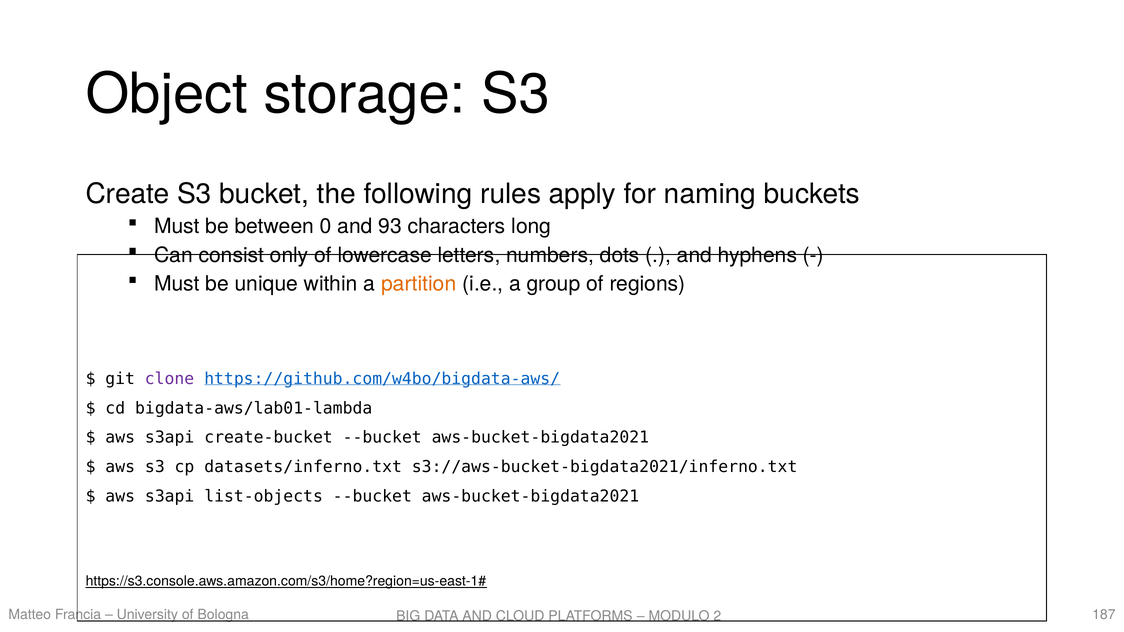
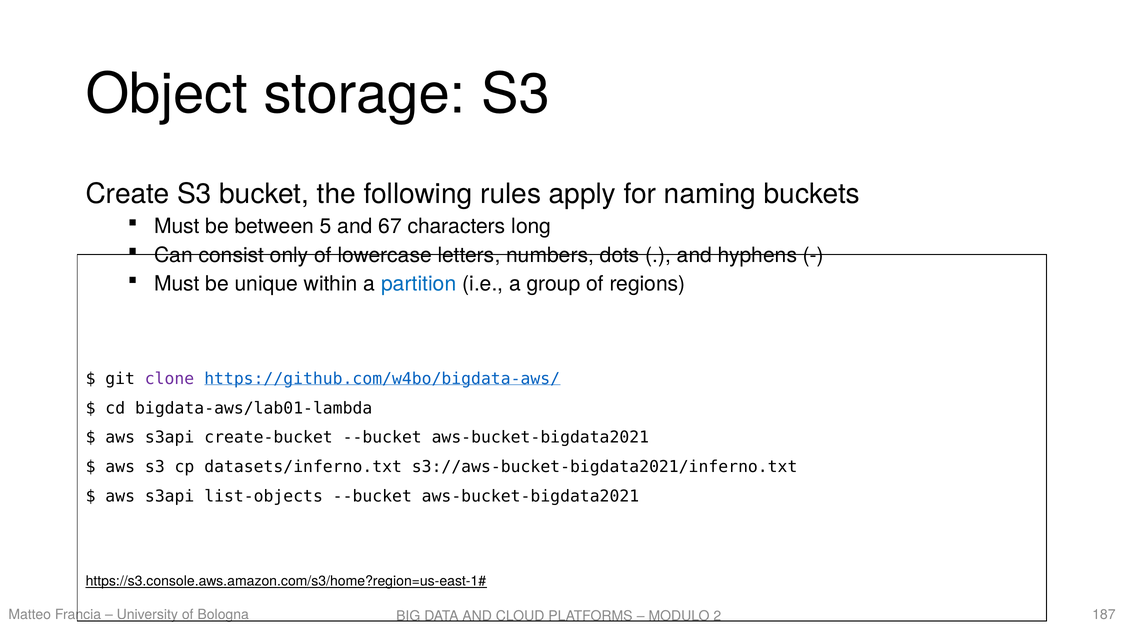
0: 0 -> 5 (326, 227)
93: 93 -> 67 (390, 227)
partition colour: orange -> blue (419, 284)
